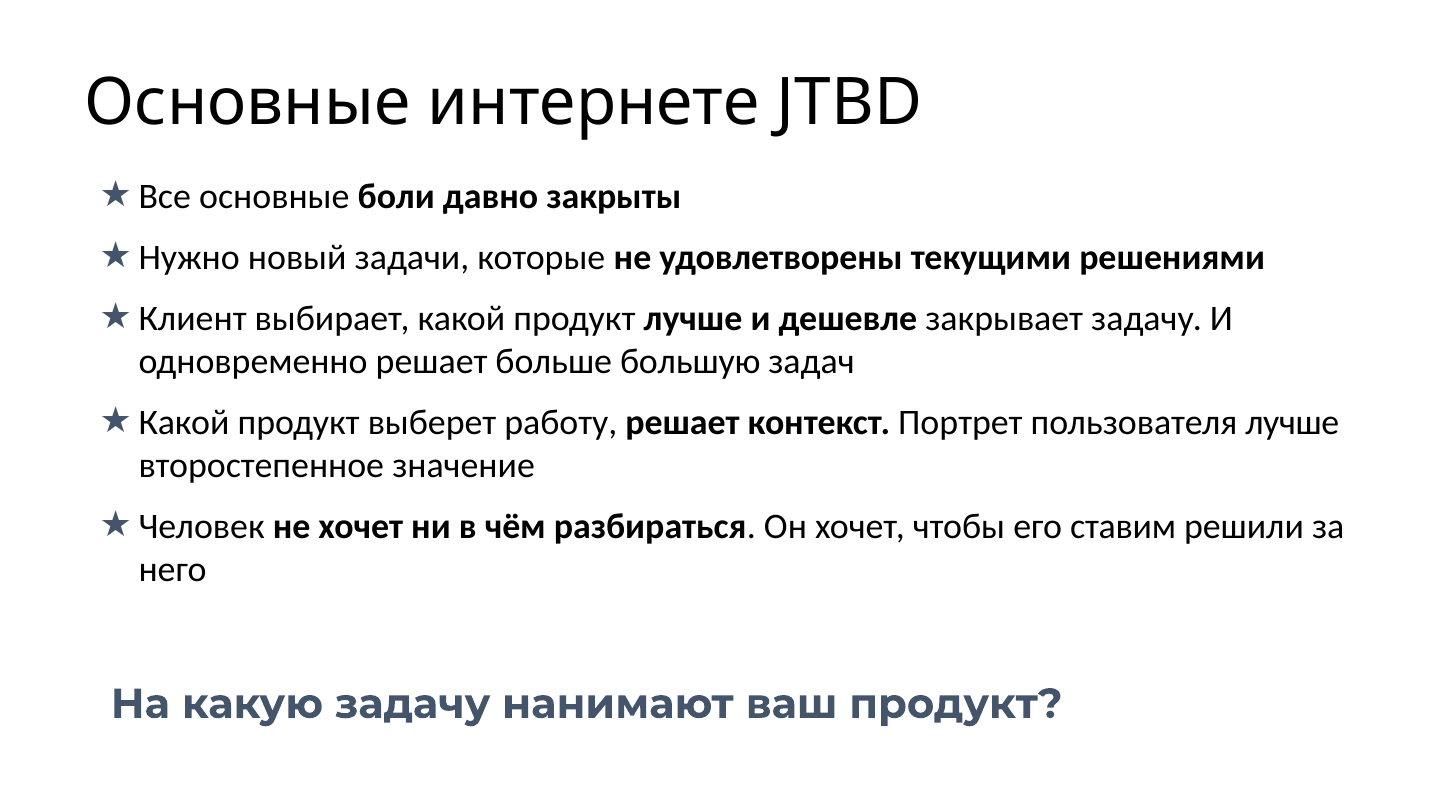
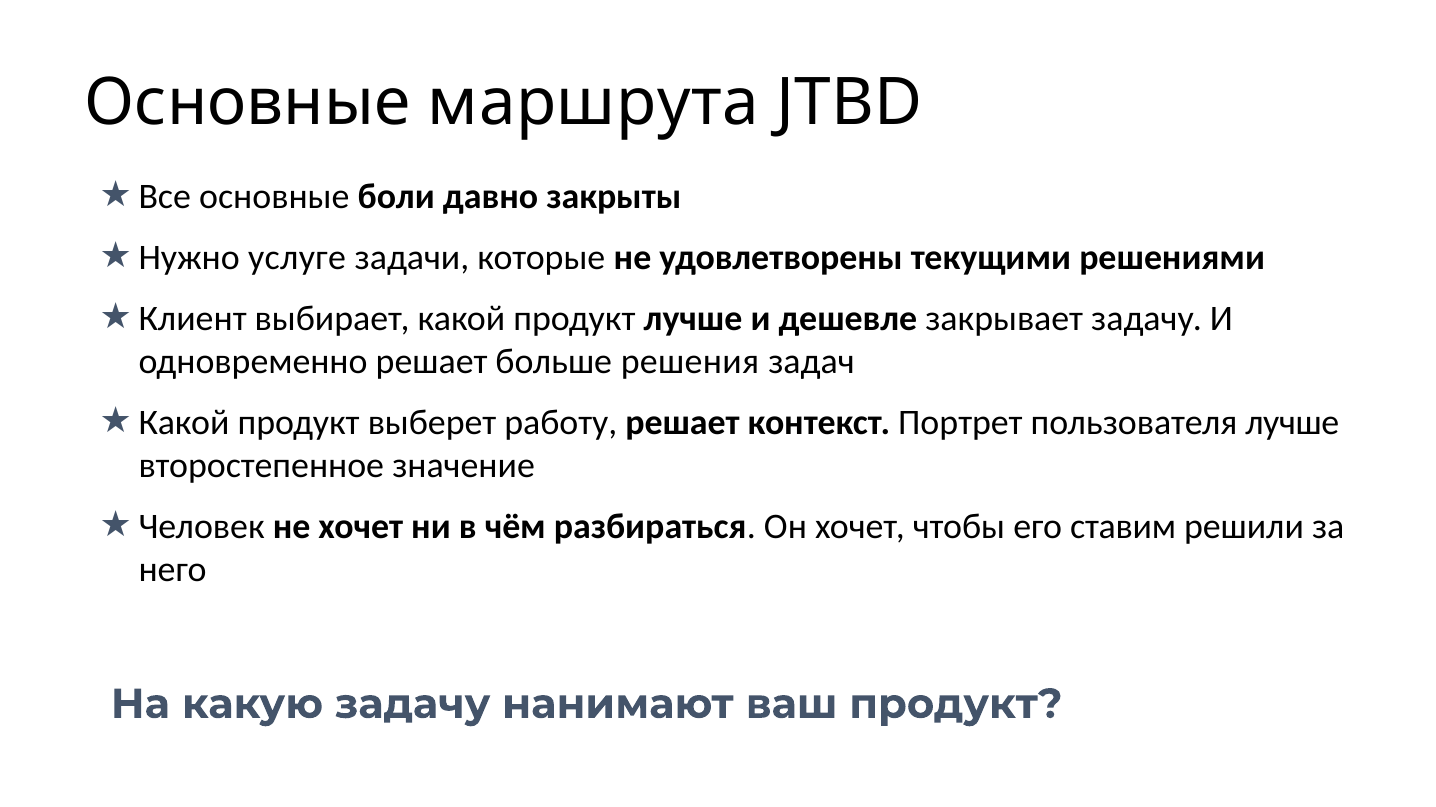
интернете: интернете -> маршрута (593, 103)
новый: новый -> услуге (297, 257)
большую: большую -> решения (690, 362)
